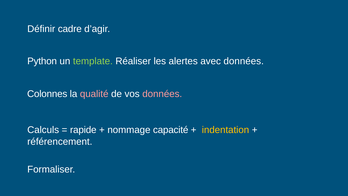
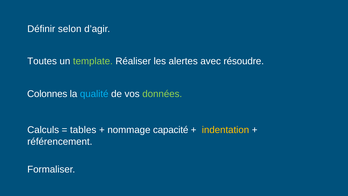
cadre: cadre -> selon (70, 29)
Python: Python -> Toutes (42, 61)
avec données: données -> résoudre (244, 61)
qualité colour: pink -> light blue (94, 94)
données colour: pink -> light green (162, 94)
rapide: rapide -> tables (83, 130)
